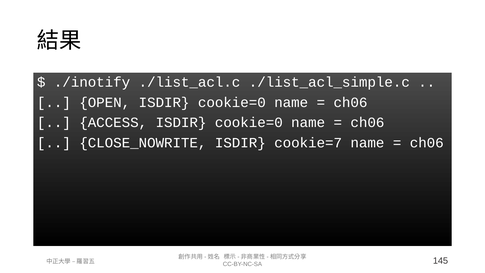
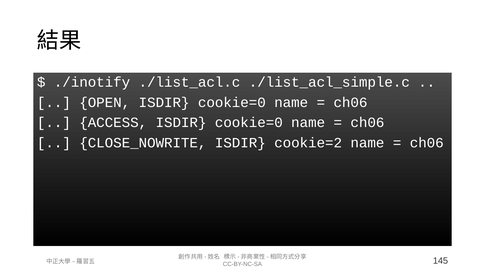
cookie=7: cookie=7 -> cookie=2 (308, 143)
